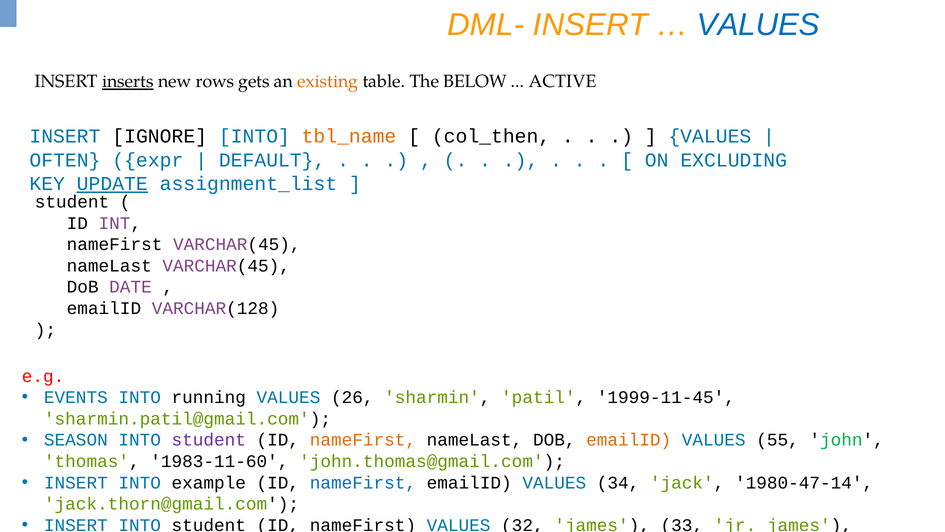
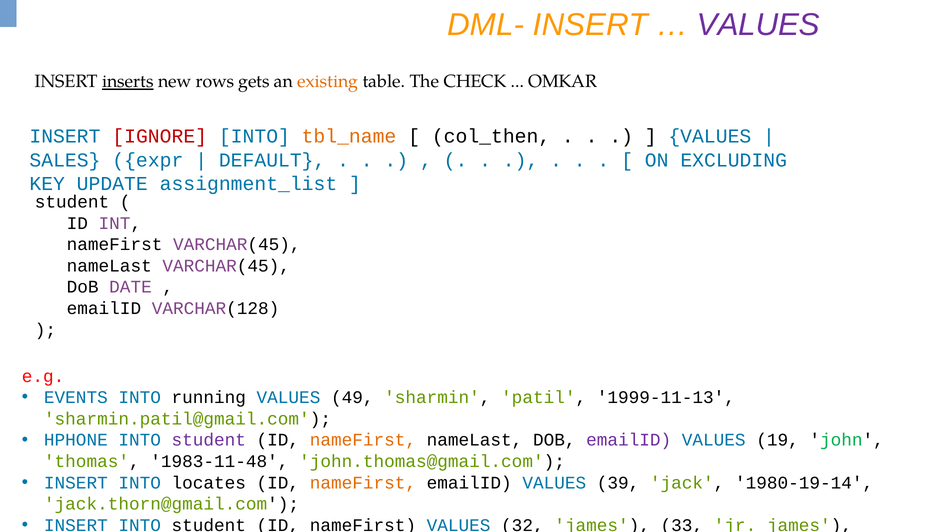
VALUES colour: blue -> purple (758, 25)
BELOW: BELOW -> CHECK (475, 82)
ACTIVE: ACTIVE -> OMKAR (563, 82)
IGNORE colour: black -> red (160, 136)
OFTEN: OFTEN -> SALES (65, 160)
UPDATE underline: present -> none (112, 184)
26: 26 -> 49 (352, 397)
1999-11-45: 1999-11-45 -> 1999-11-13 (666, 397)
SEASON: SEASON -> HPHONE (76, 440)
emailID colour: orange -> purple (629, 440)
55: 55 -> 19 (778, 440)
1983-11-60: 1983-11-60 -> 1983-11-48 (219, 461)
example: example -> locates (209, 482)
nameFirst colour: blue -> orange (363, 482)
VALUES 34: 34 -> 39 (618, 482)
1980-47-14: 1980-47-14 -> 1980-19-14 (804, 482)
